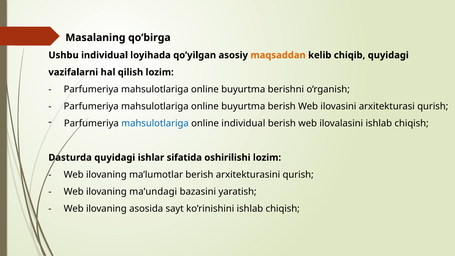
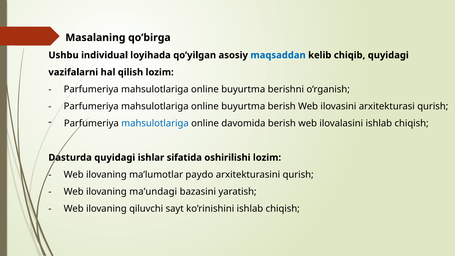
maqsaddan colour: orange -> blue (278, 55)
online individual: individual -> davomida (243, 123)
ma’lumotlar berish: berish -> paydo (199, 175)
asosida: asosida -> qiluvchi (146, 209)
